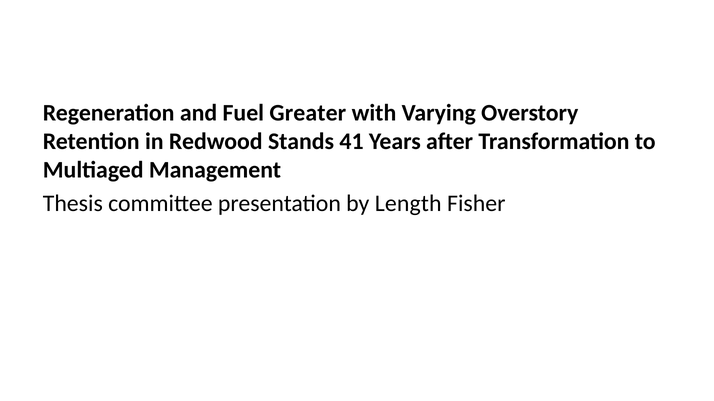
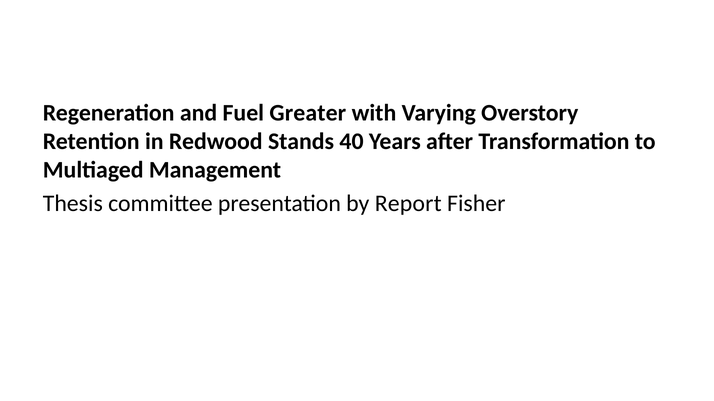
41: 41 -> 40 (351, 142)
Length: Length -> Report (408, 204)
